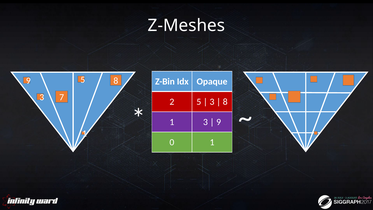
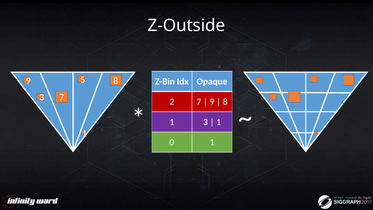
Z-Meshes: Z-Meshes -> Z-Outside (186, 25)
2 5: 5 -> 7 (199, 102)
3: 3 -> 9 (212, 102)
9: 9 -> 1 (219, 122)
